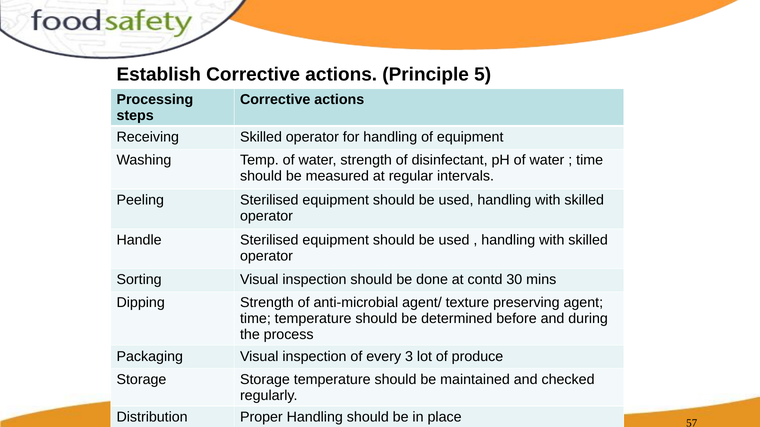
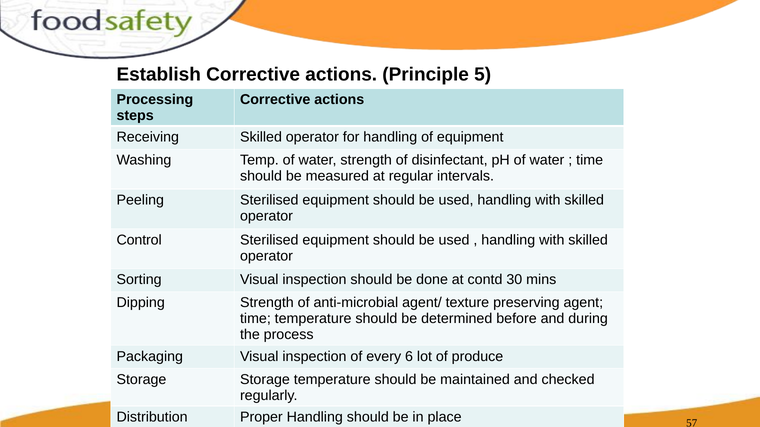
Handle: Handle -> Control (139, 240)
3: 3 -> 6 (409, 357)
